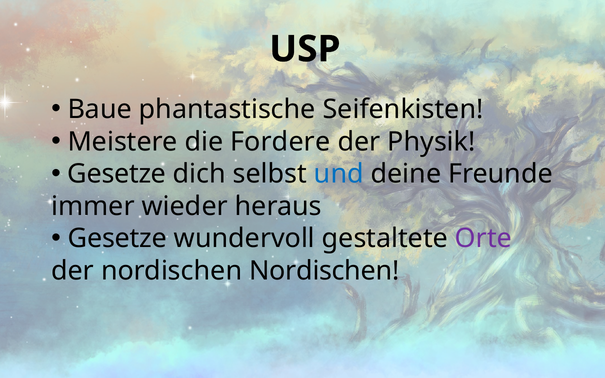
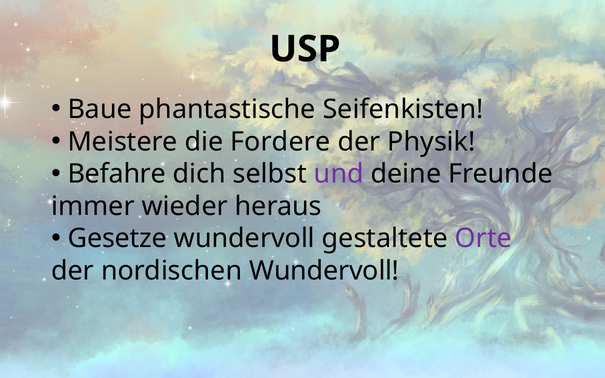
Gesetze: Gesetze -> Befahre (117, 174)
und colour: blue -> purple (339, 174)
nordischen Nordischen: Nordischen -> Wundervoll (324, 271)
